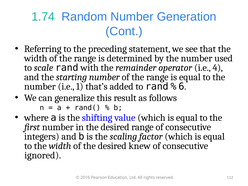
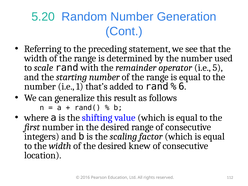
1.74: 1.74 -> 5.20 (43, 17)
4: 4 -> 5 (218, 68)
ignored: ignored -> location (43, 155)
